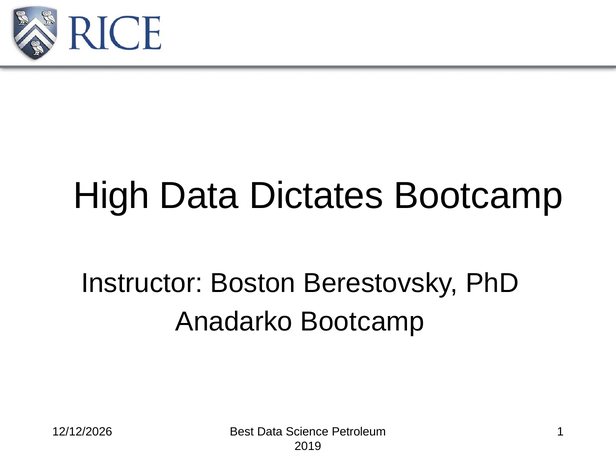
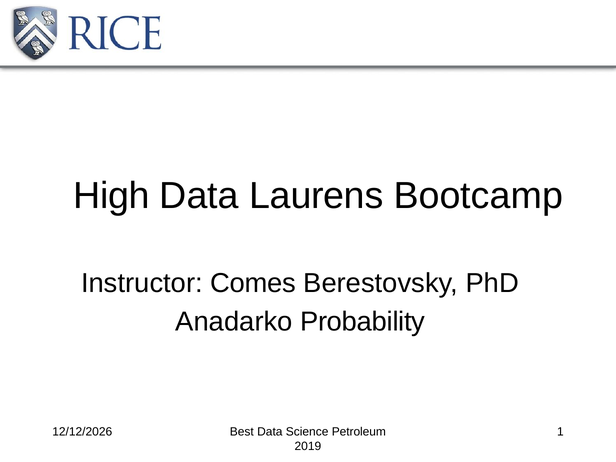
Dictates: Dictates -> Laurens (316, 196)
Boston: Boston -> Comes (253, 283)
Anadarko Bootcamp: Bootcamp -> Probability (363, 322)
